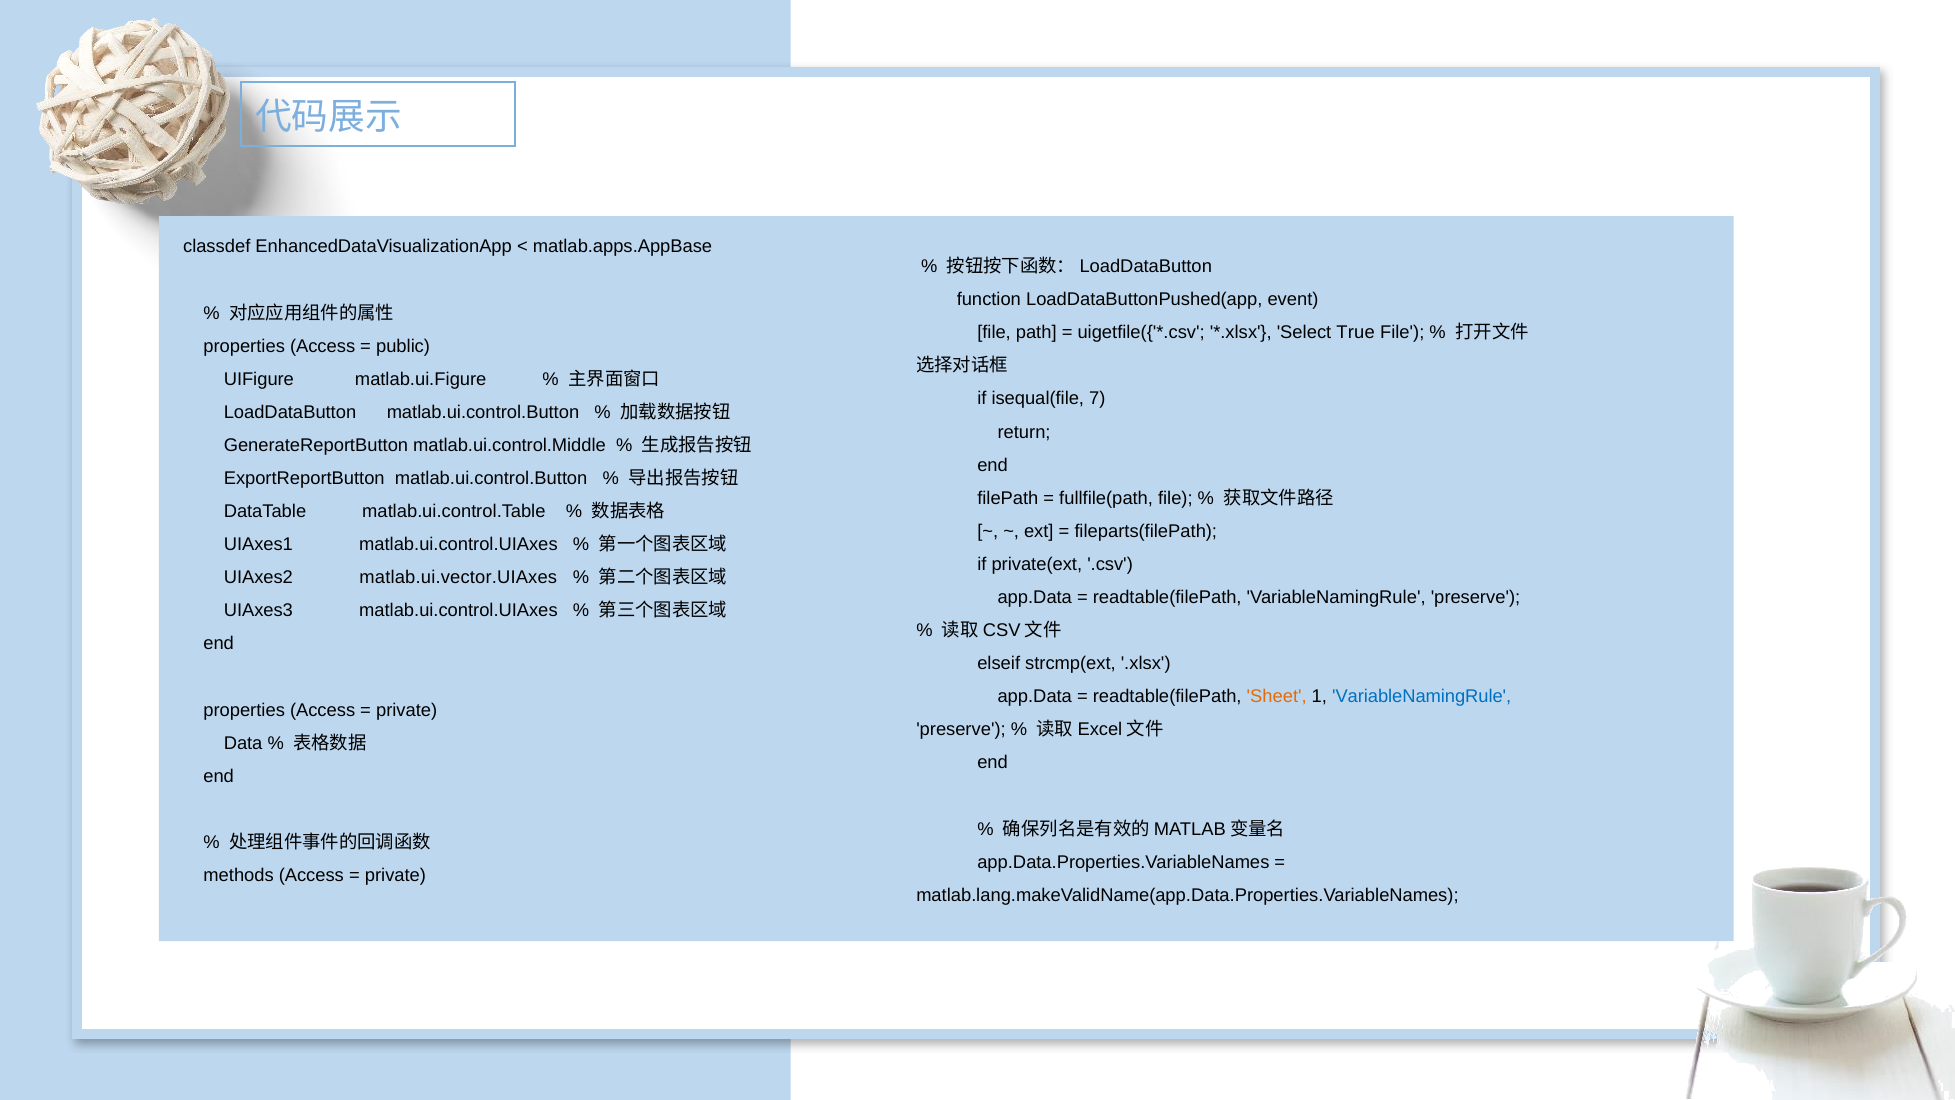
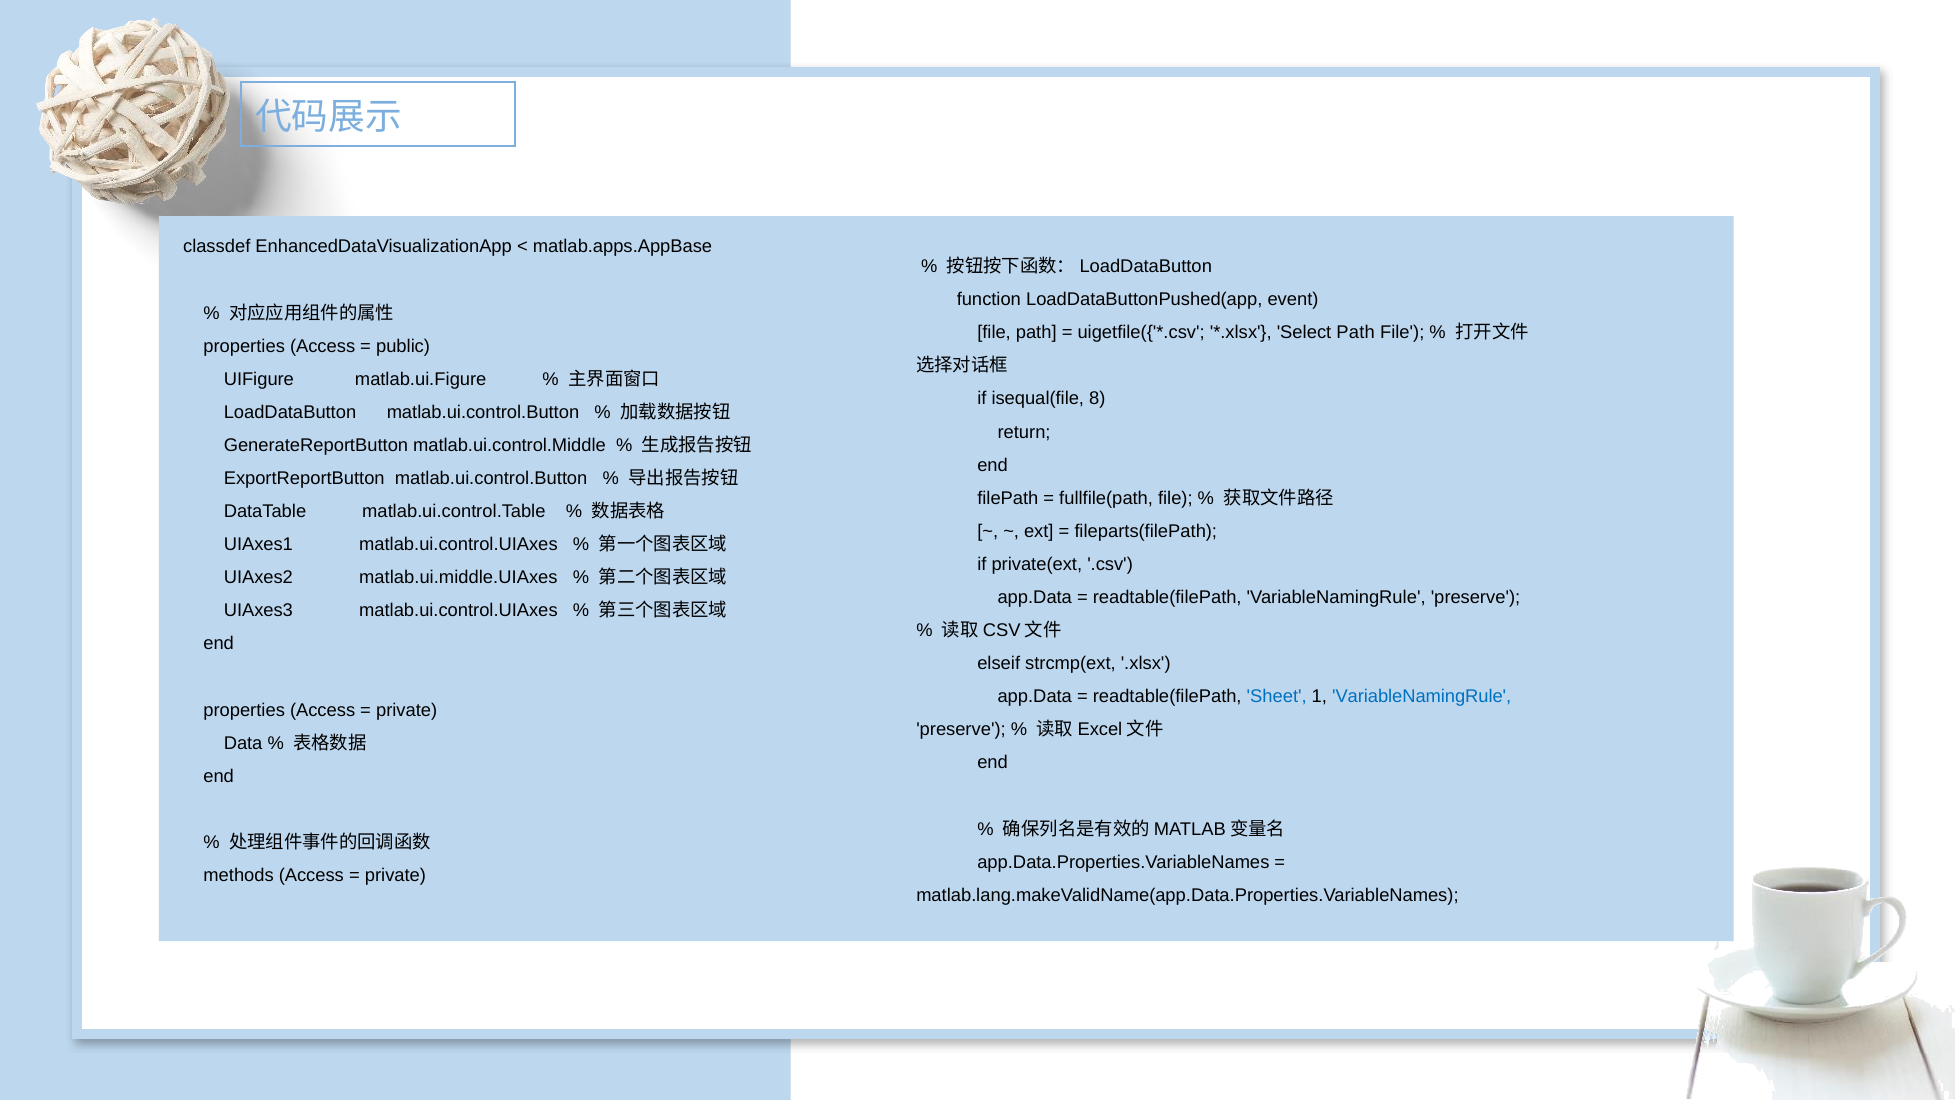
Select True: True -> Path (1356, 333)
7: 7 -> 8 (1097, 399)
matlab.ui.vector.UIAxes: matlab.ui.vector.UIAxes -> matlab.ui.middle.UIAxes (458, 577)
Sheet colour: orange -> blue (1277, 696)
